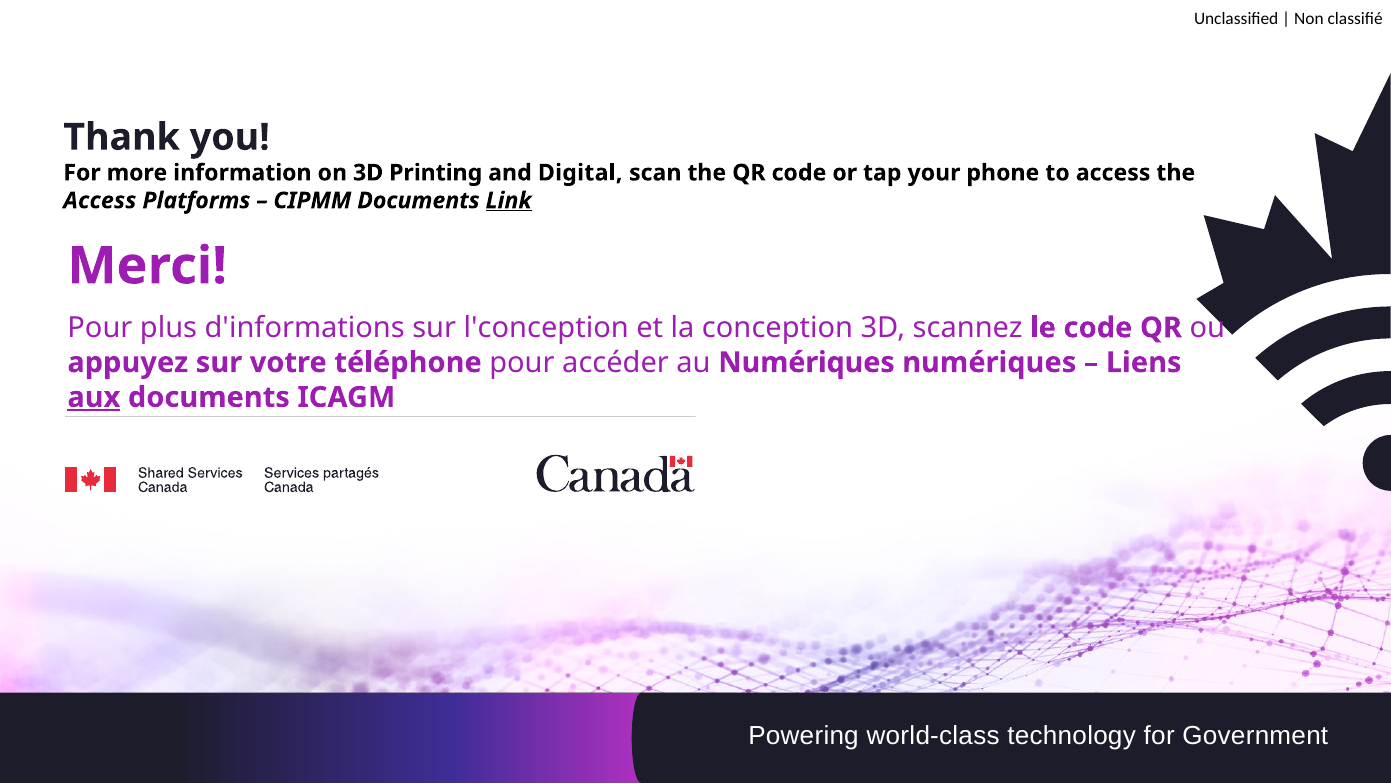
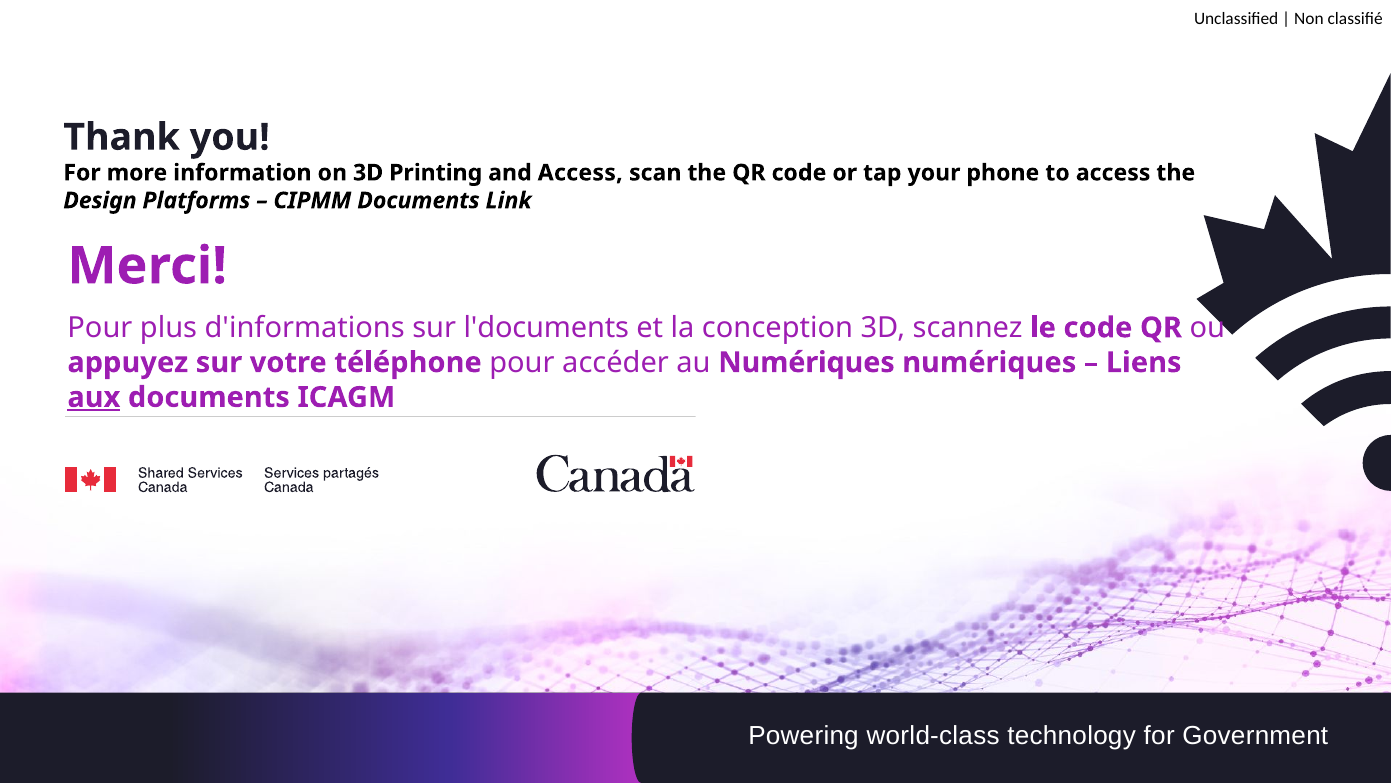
and Digital: Digital -> Access (580, 173)
Access: Access -> Design (100, 200)
Link underline: present -> none (509, 200)
l'conception: l'conception -> l'documents (546, 328)
